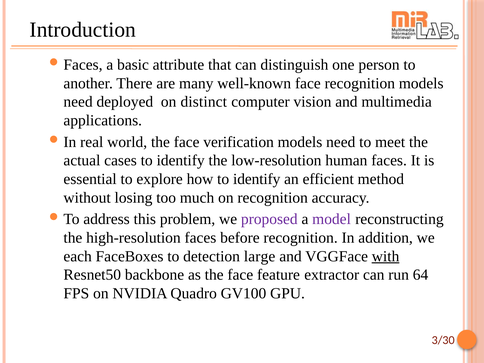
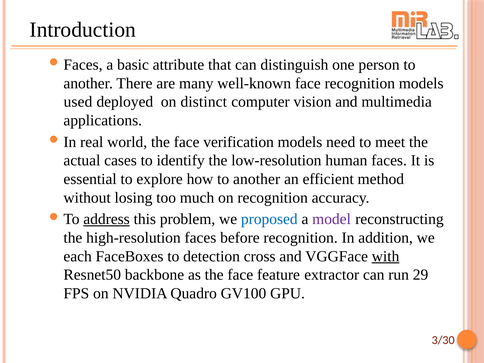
need: need -> used (78, 102)
how to identify: identify -> another (257, 179)
address underline: none -> present (107, 219)
proposed colour: purple -> blue (269, 219)
large: large -> cross (260, 256)
64: 64 -> 29 (421, 275)
